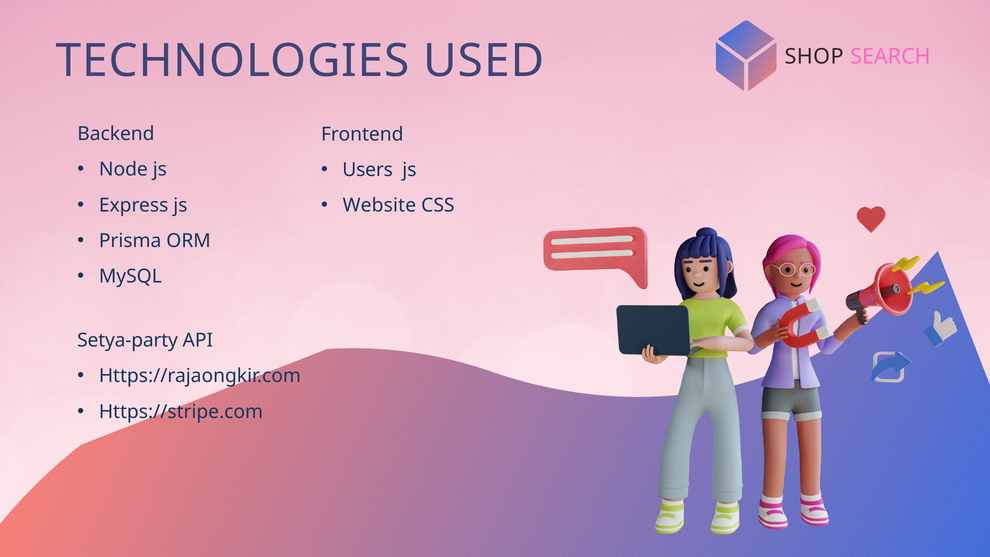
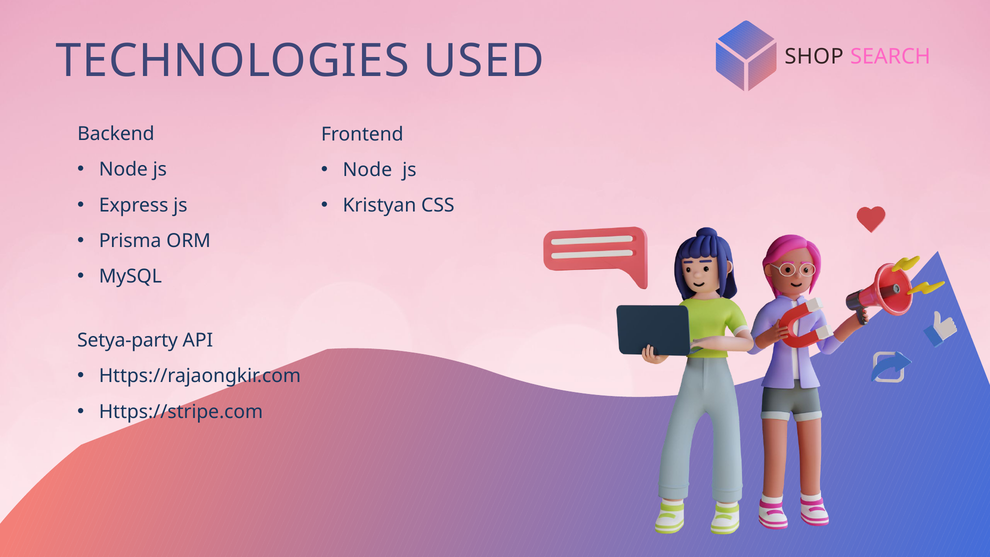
Users: Users -> Node (367, 170)
Website: Website -> Kristyan (379, 206)
